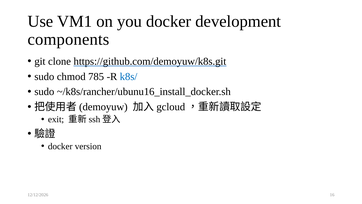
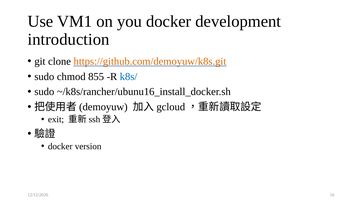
components: components -> introduction (69, 39)
https://github.com/demoyuw/k8s.git colour: black -> orange (150, 61)
785: 785 -> 855 (96, 76)
